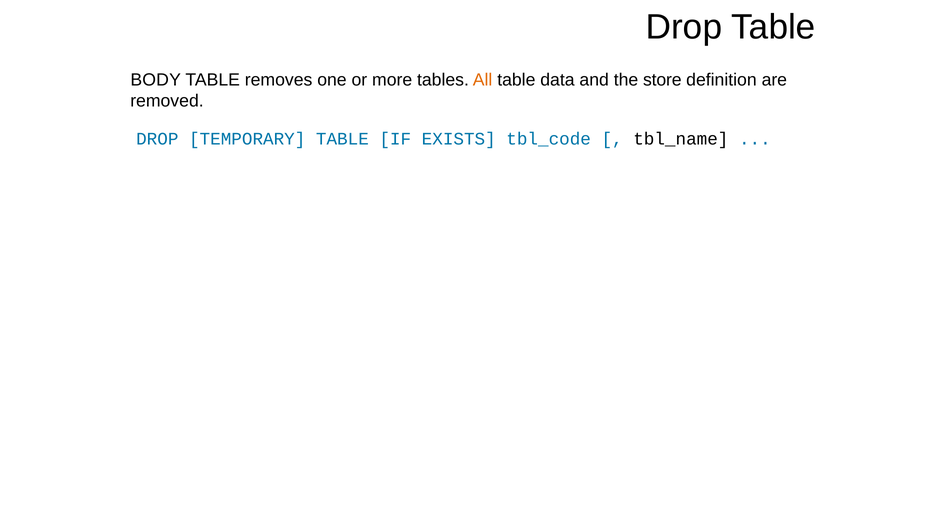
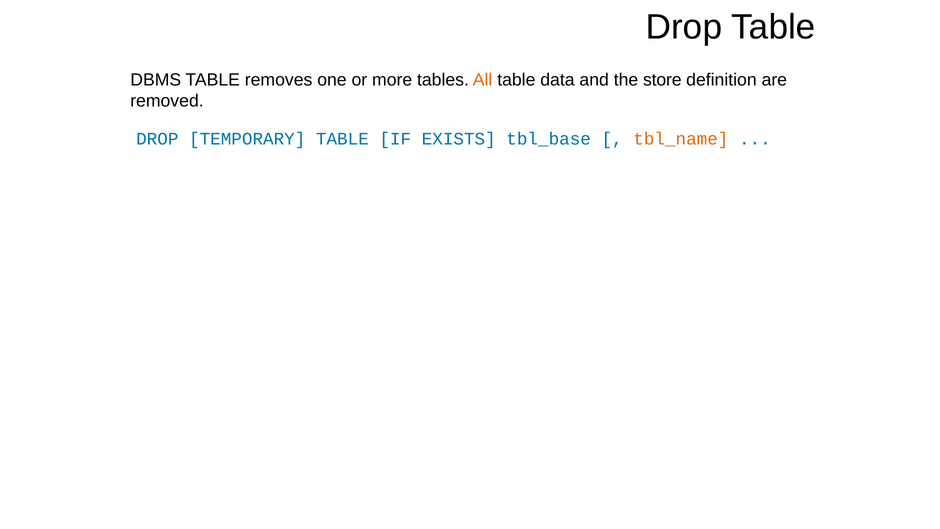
BODY: BODY -> DBMS (156, 80)
tbl_code: tbl_code -> tbl_base (549, 139)
tbl_name colour: black -> orange (681, 139)
